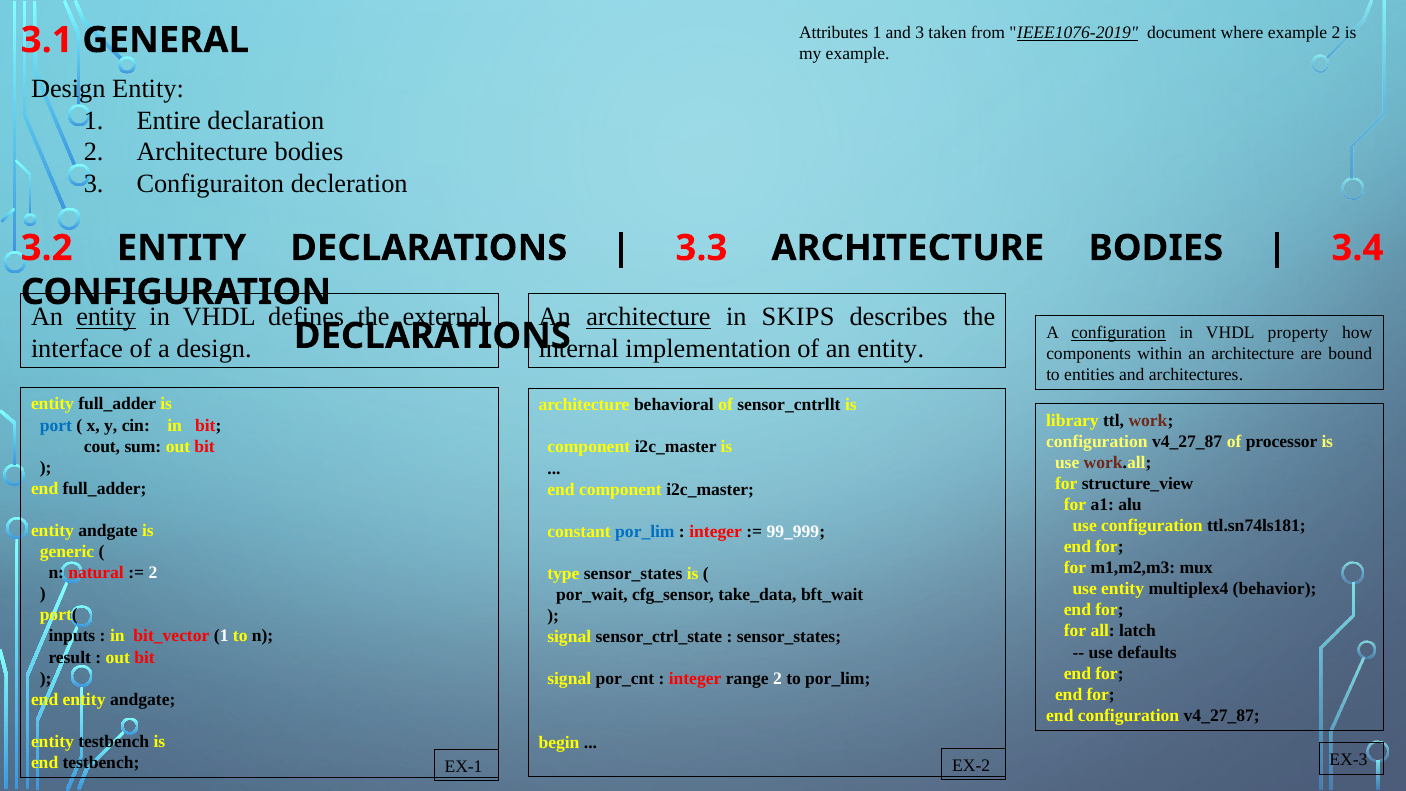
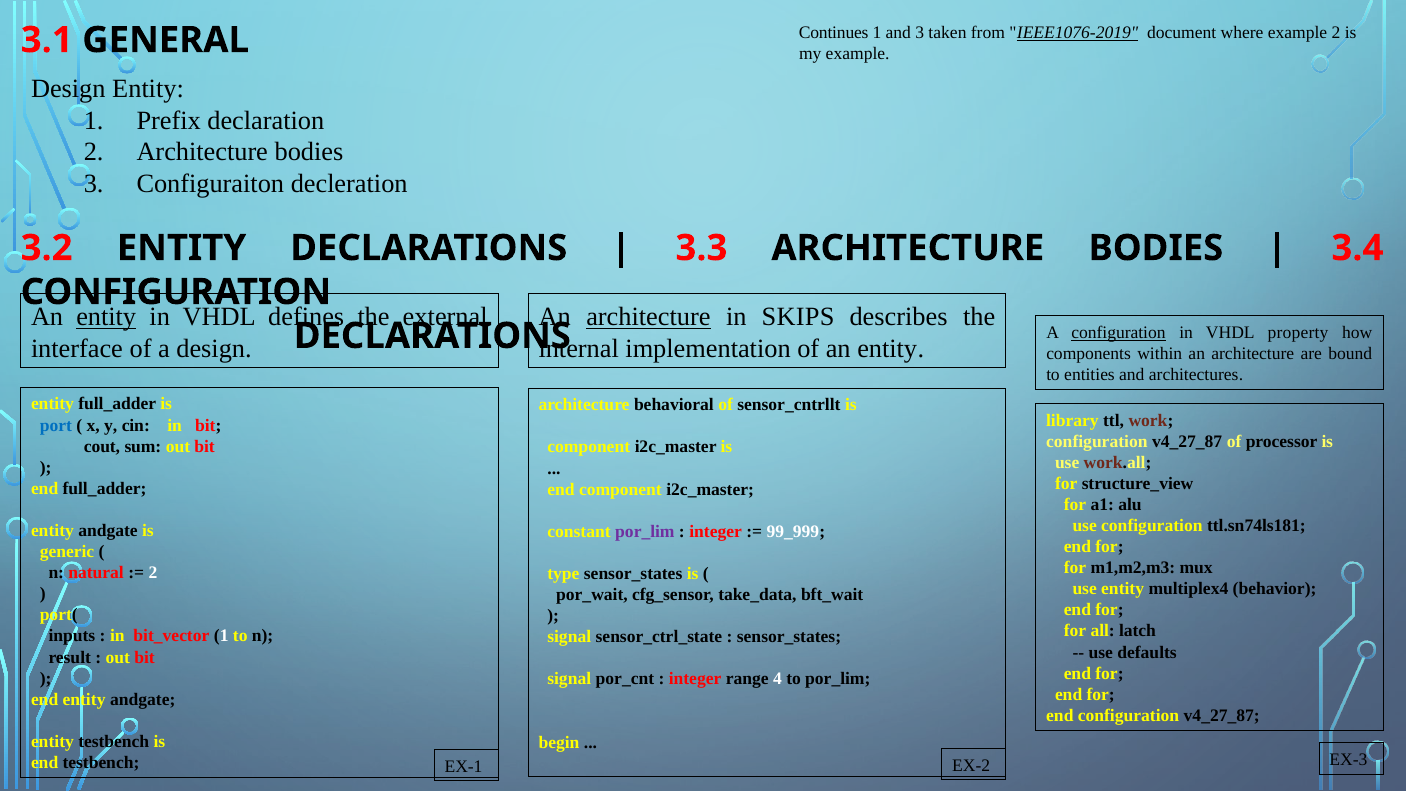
Attributes: Attributes -> Continues (834, 32)
Entire: Entire -> Prefix (169, 121)
por_lim colour: blue -> purple (645, 531)
range 2: 2 -> 4 (777, 679)
